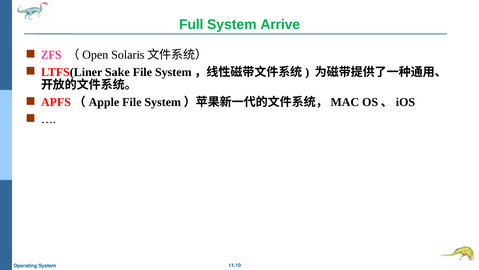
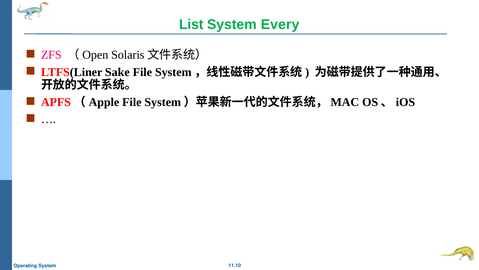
Full: Full -> List (191, 24)
Arrive: Arrive -> Every (280, 24)
